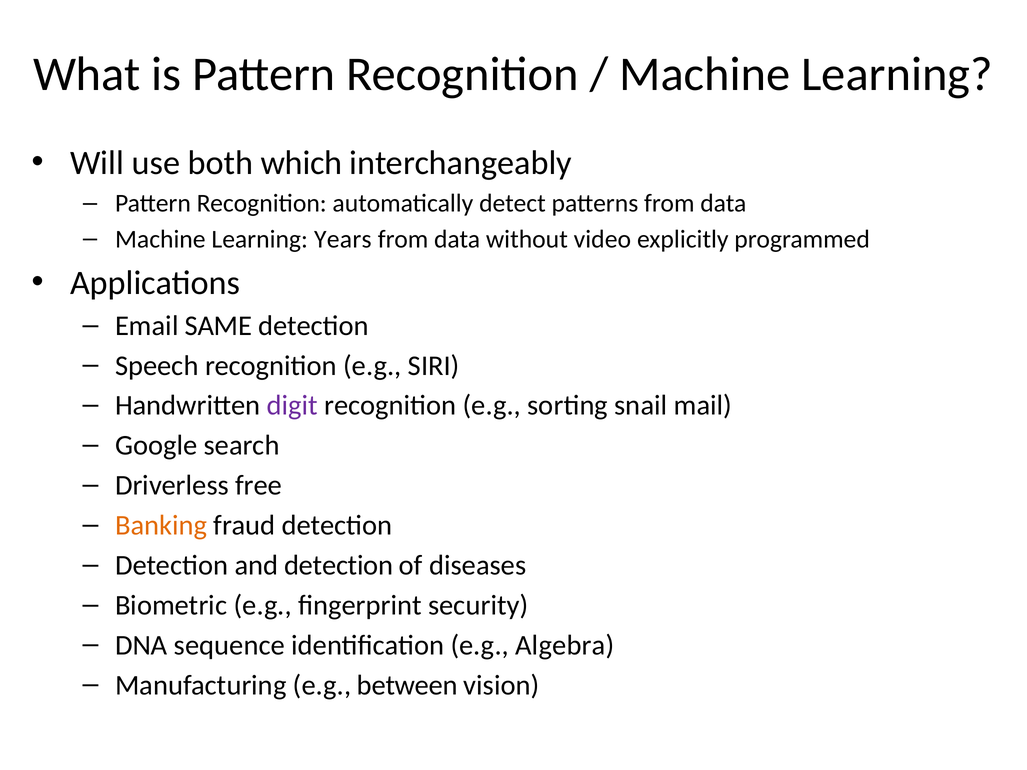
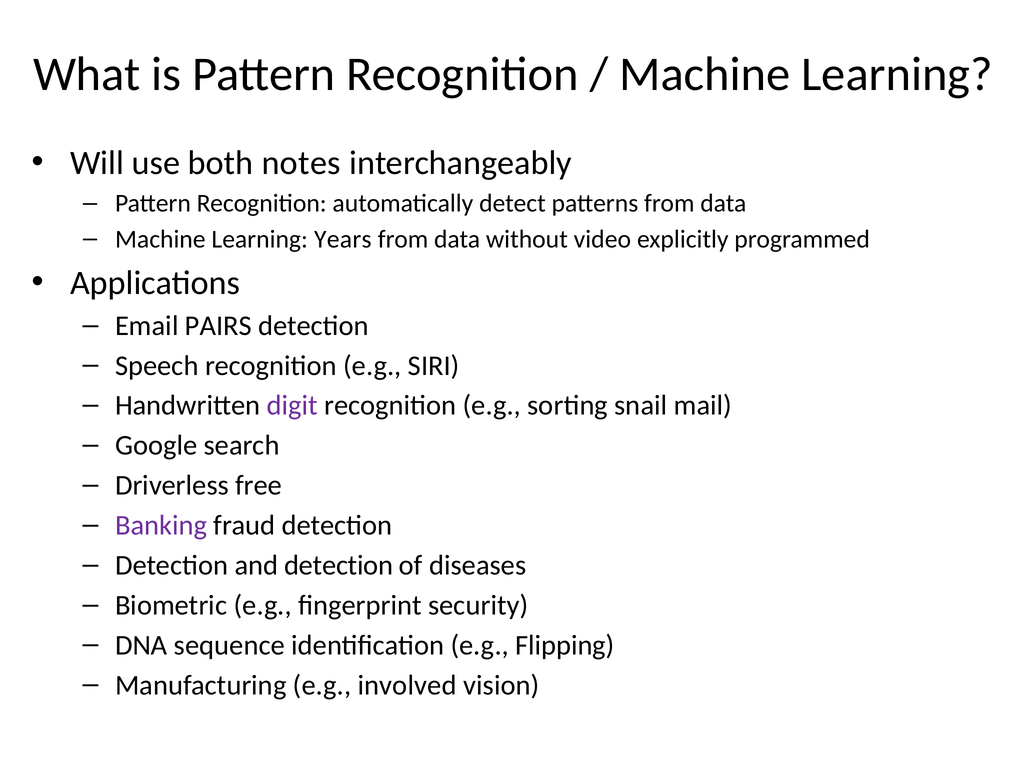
which: which -> notes (301, 163)
SAME: SAME -> PAIRS (218, 326)
Banking colour: orange -> purple (161, 526)
Algebra: Algebra -> Flipping (565, 645)
between: between -> involved (407, 685)
